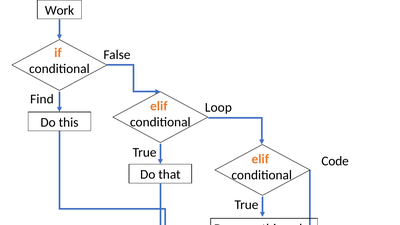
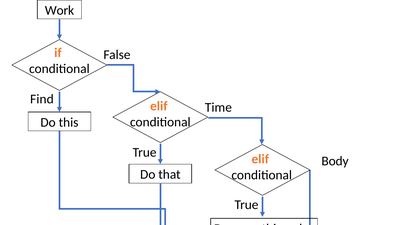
Loop: Loop -> Time (218, 108)
Code: Code -> Body (335, 161)
